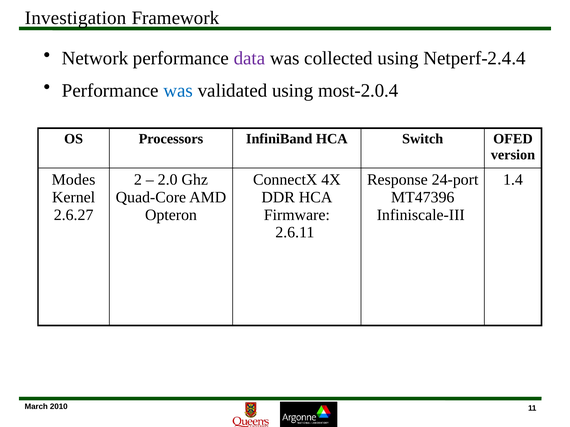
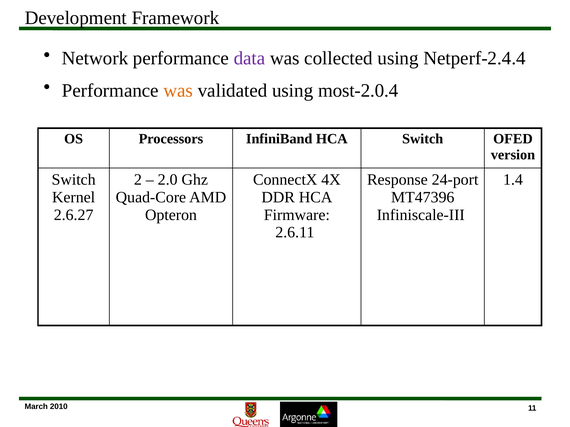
Investigation: Investigation -> Development (76, 18)
was colour: blue -> orange (178, 91)
Modes: Modes -> Switch (74, 180)
